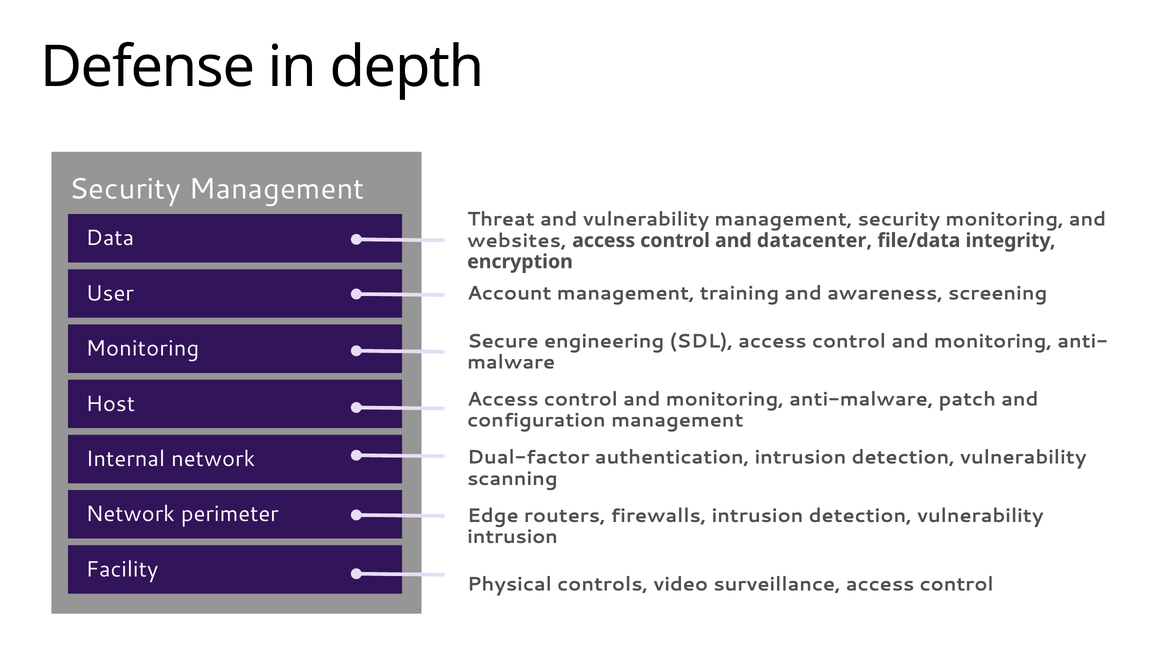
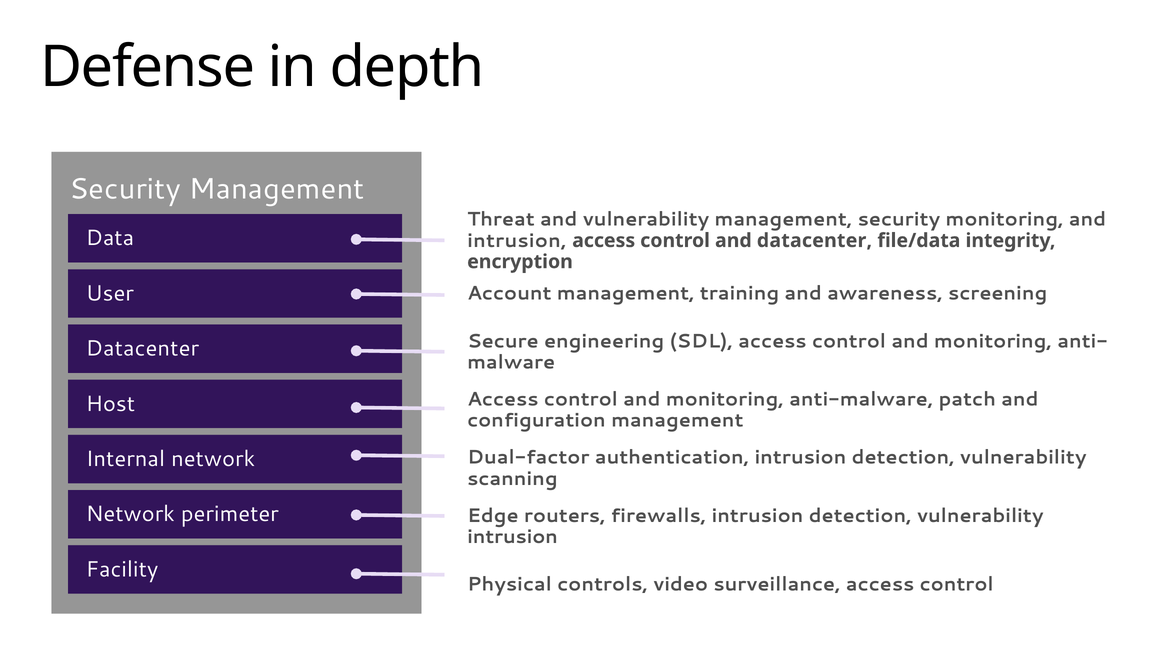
websites: websites -> intrusion (517, 241)
Monitoring: Monitoring -> Datacenter (142, 349)
